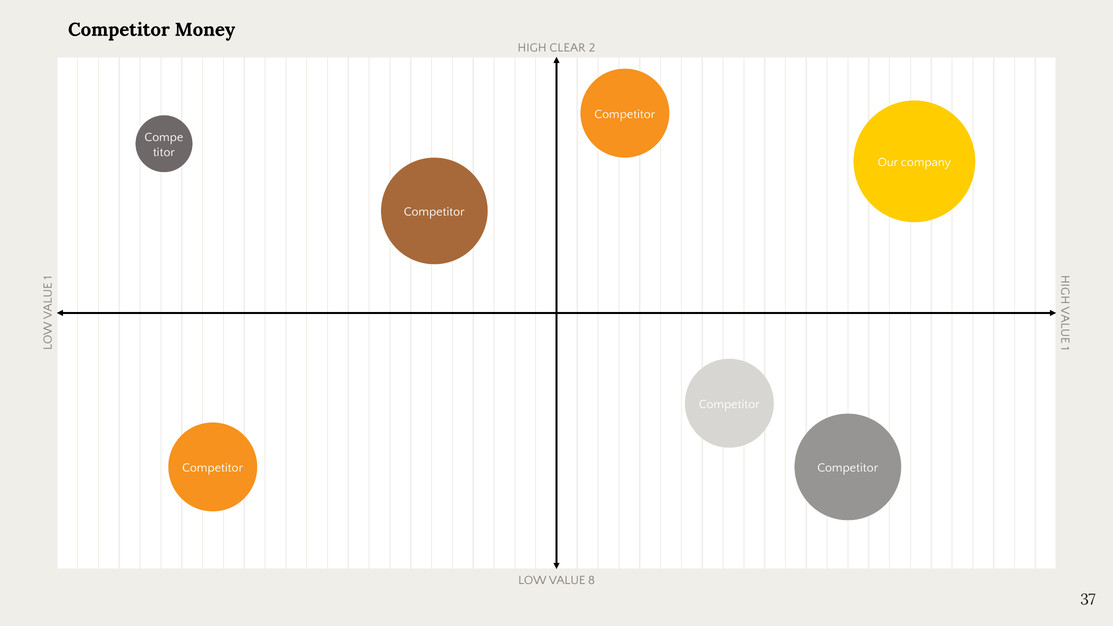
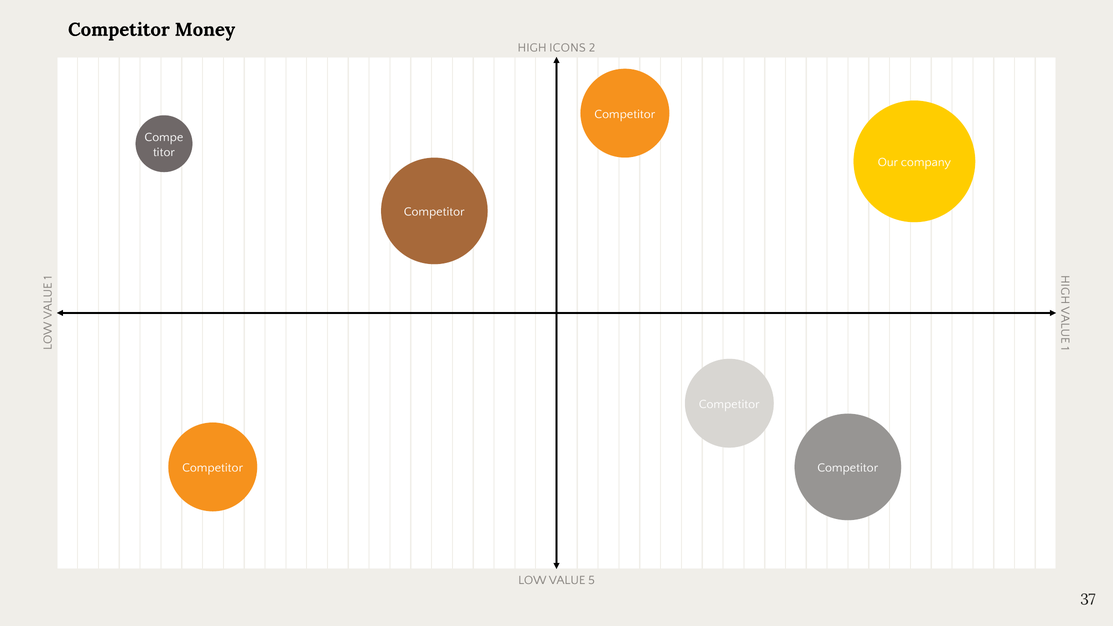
CLEAR: CLEAR -> ICONS (568, 48)
8: 8 -> 5 (592, 580)
